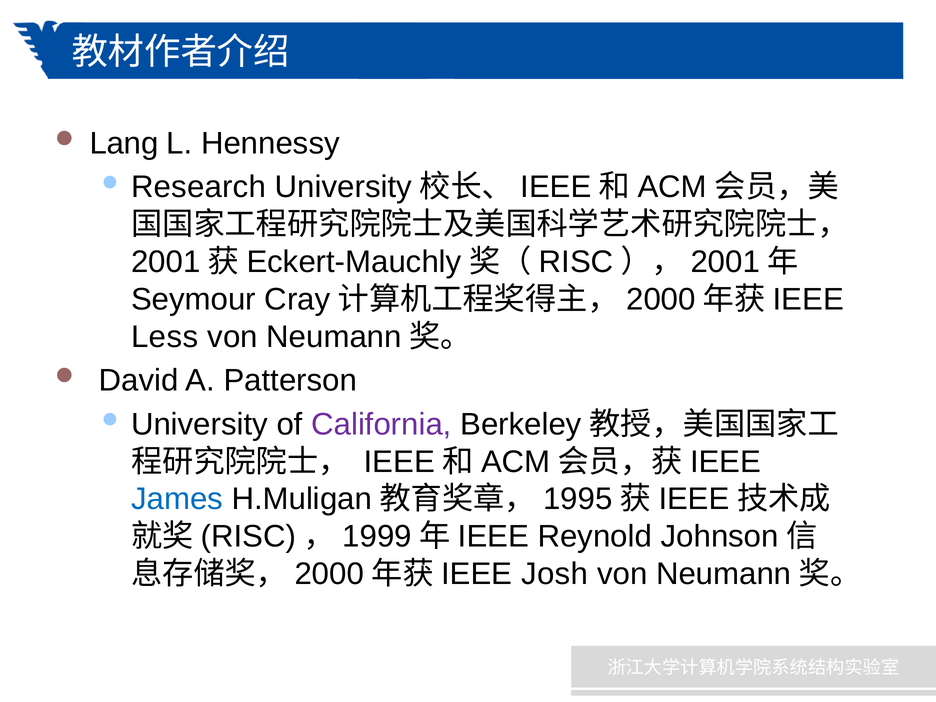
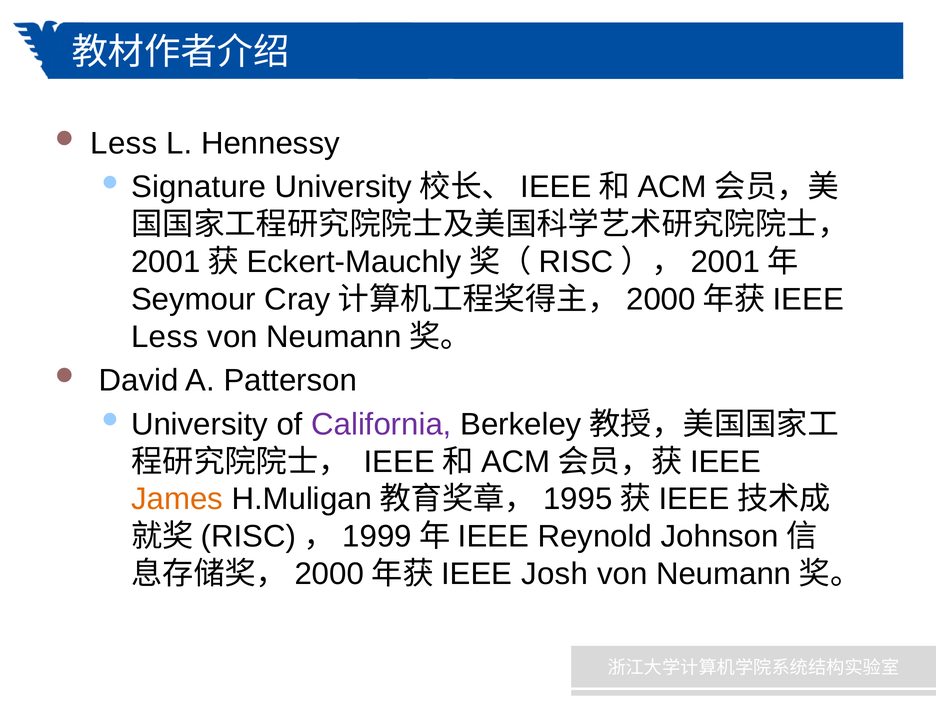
Lang: Lang -> Less (124, 144)
Research: Research -> Signature (199, 187)
James colour: blue -> orange (177, 499)
